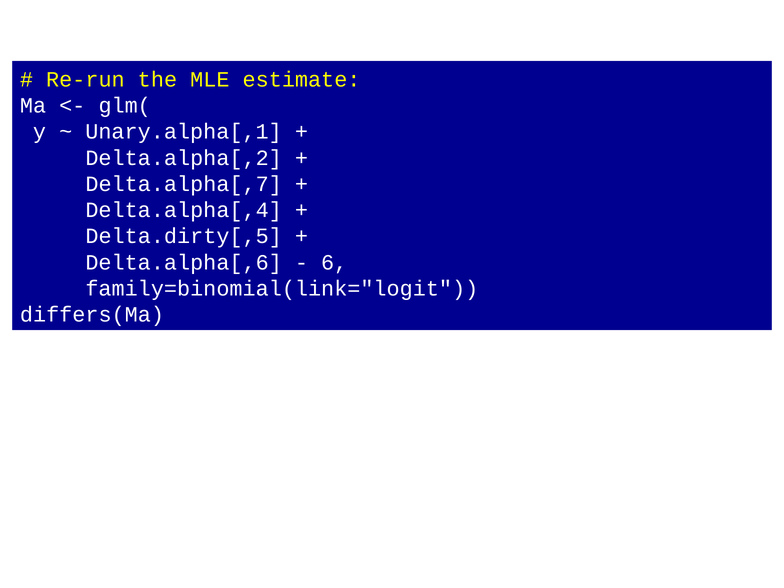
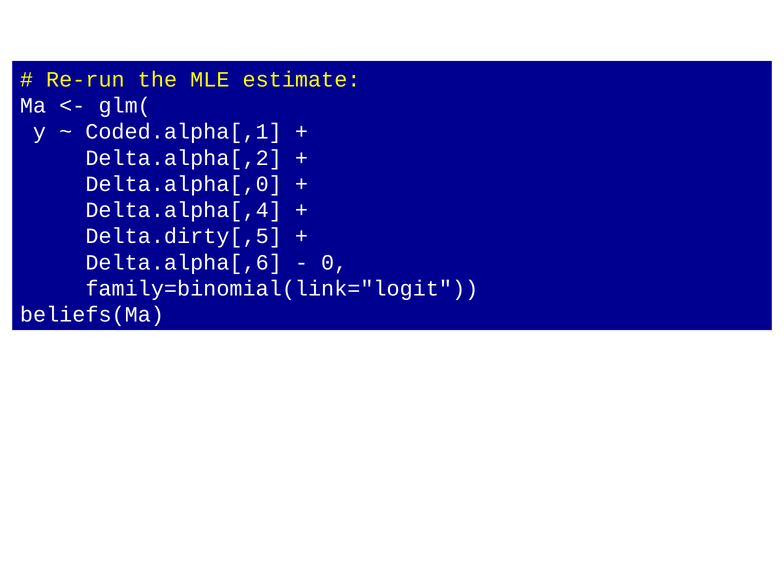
Unary.alpha[,1: Unary.alpha[,1 -> Coded.alpha[,1 (184, 132)
Delta.alpha[,7: Delta.alpha[,7 -> Delta.alpha[,0 (184, 184)
6: 6 -> 0 (334, 262)
differs(Ma: differs(Ma -> beliefs(Ma (92, 315)
